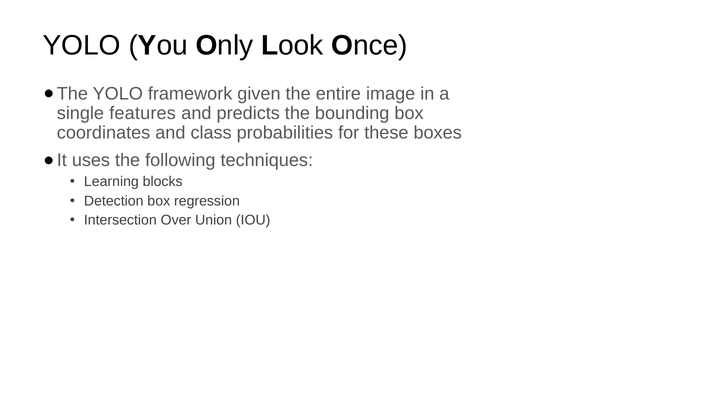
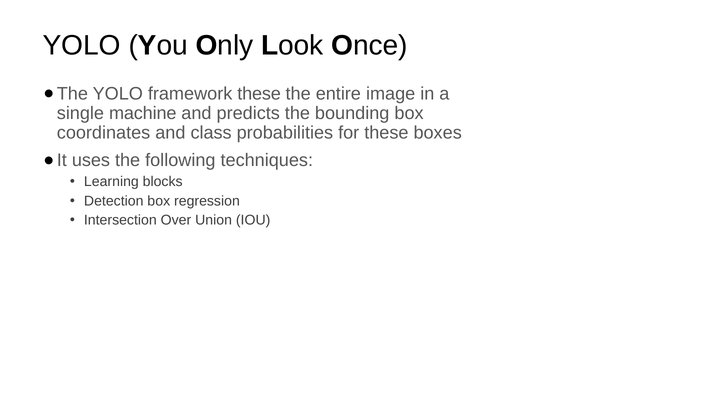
framework given: given -> these (259, 94)
features: features -> machine (143, 113)
